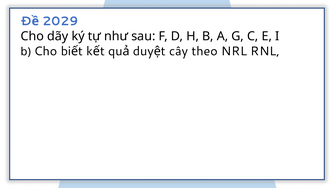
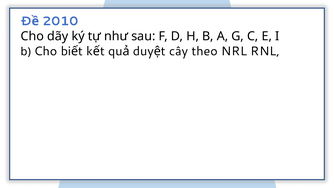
2029: 2029 -> 2010 (60, 21)
